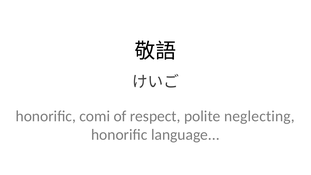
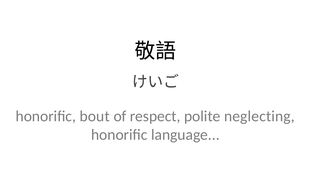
comi: comi -> bout (95, 116)
